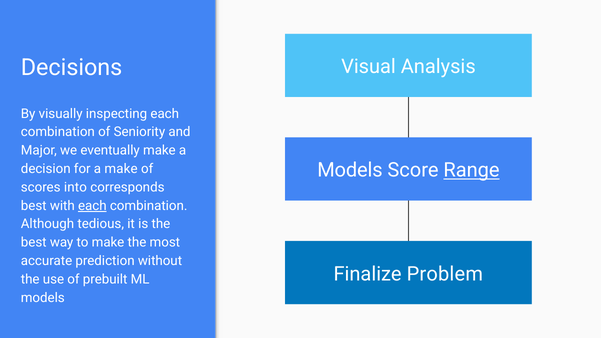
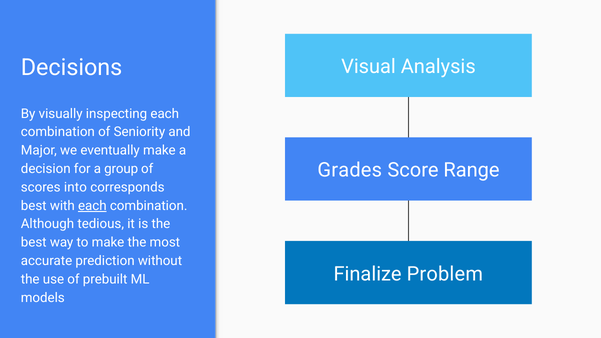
Models: Models -> Grades (350, 170)
Range underline: present -> none (471, 170)
a make: make -> group (121, 169)
